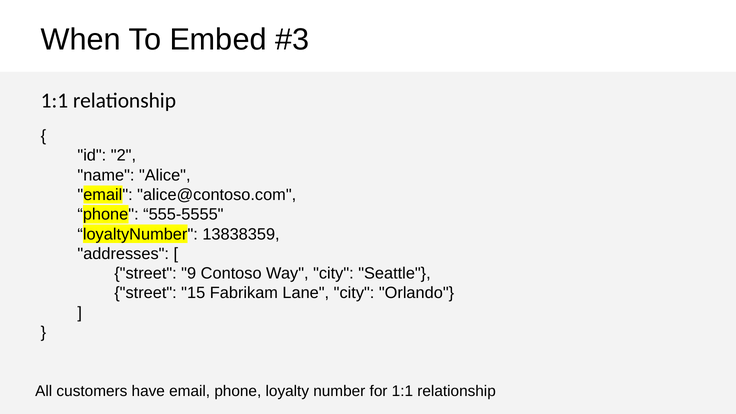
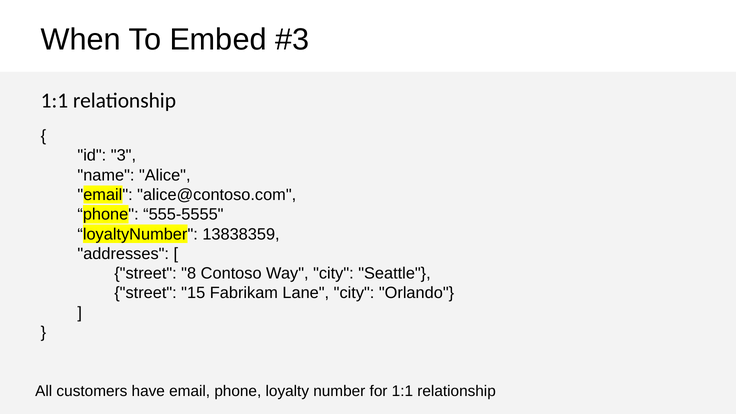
2: 2 -> 3 (123, 156)
9: 9 -> 8 (189, 273)
